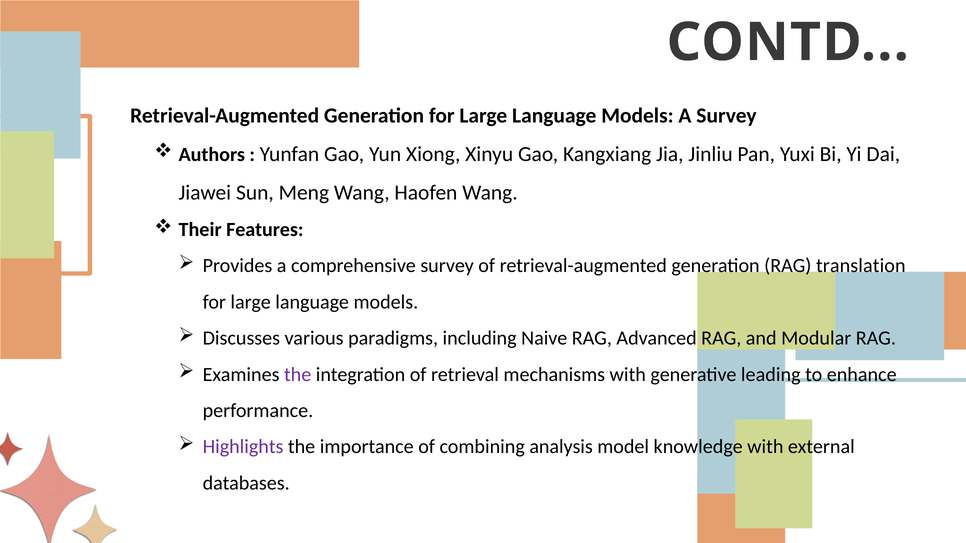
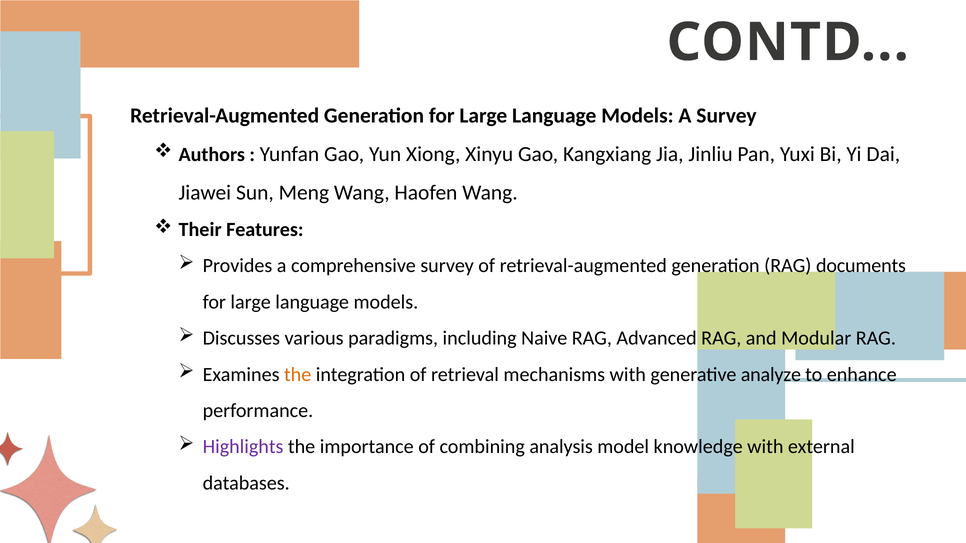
translation: translation -> documents (861, 266)
the colour: purple -> orange (298, 375)
leading: leading -> analyze (771, 375)
